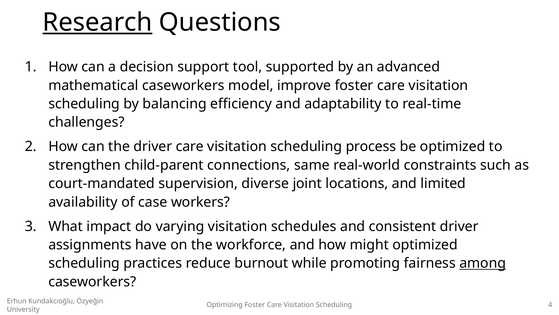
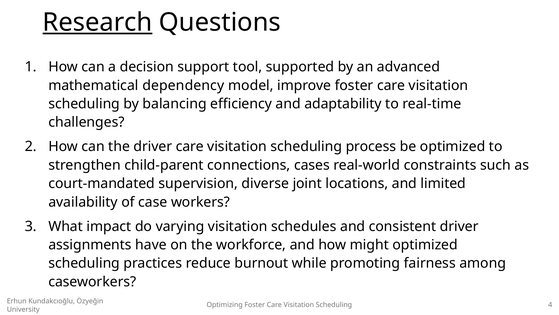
mathematical caseworkers: caseworkers -> dependency (183, 85)
same: same -> cases (312, 165)
among underline: present -> none (483, 263)
